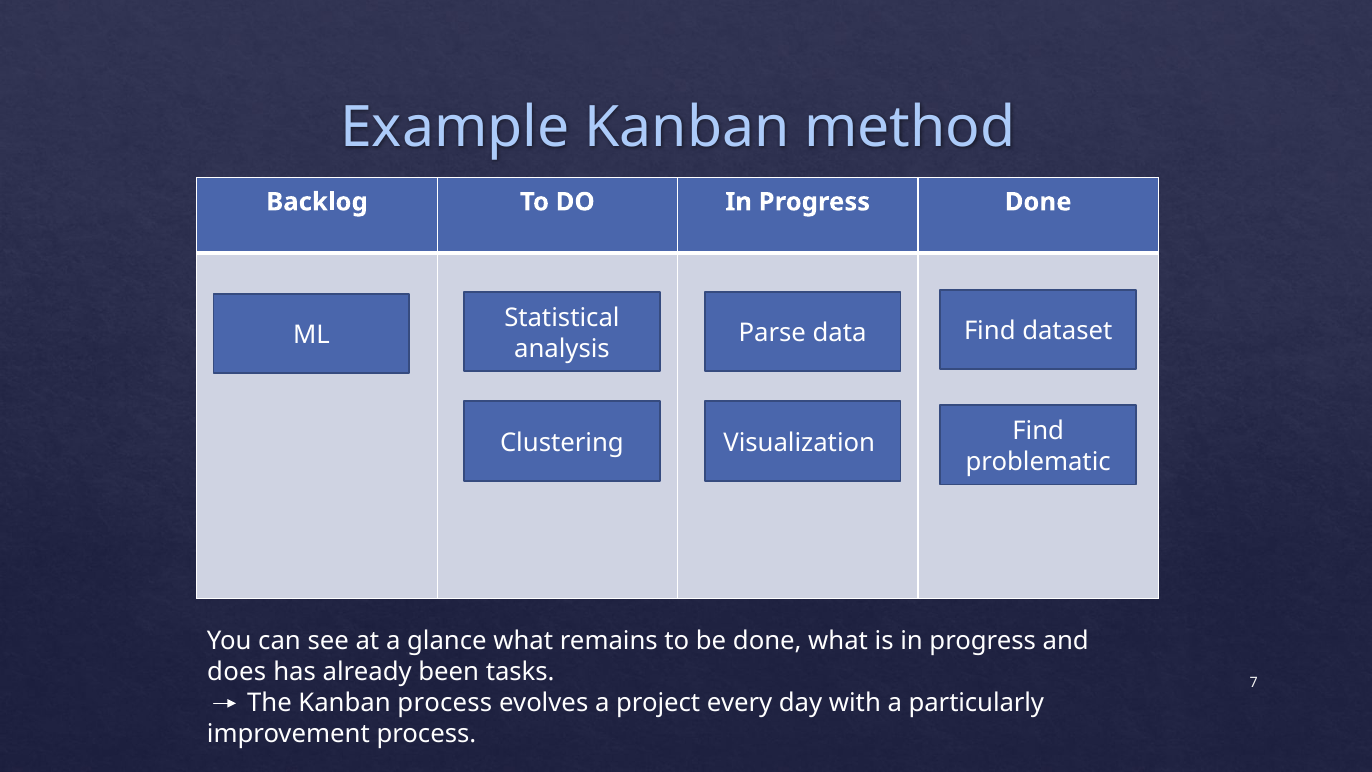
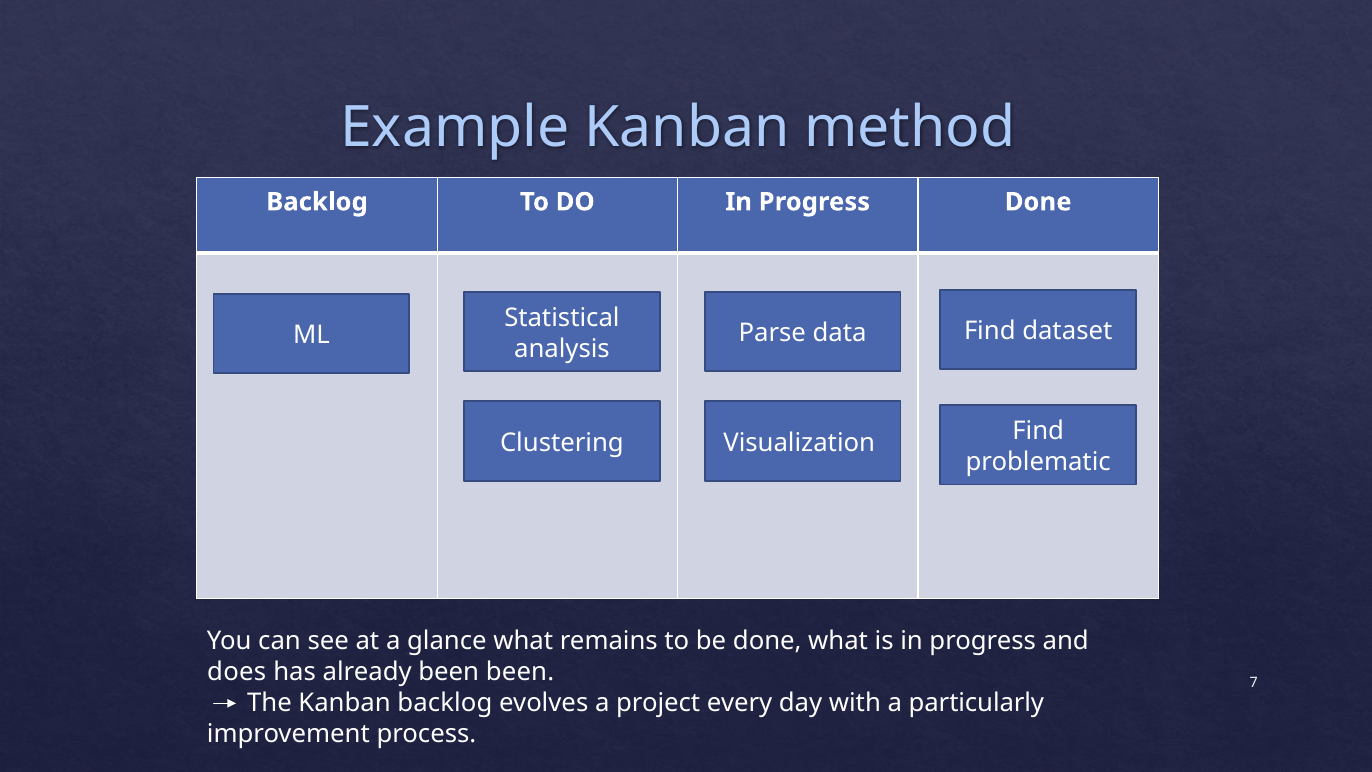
been tasks: tasks -> been (520, 672)
Kanban process: process -> backlog (445, 703)
